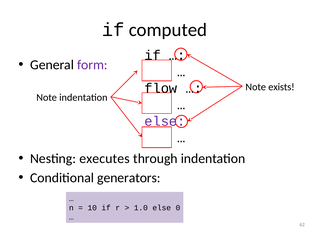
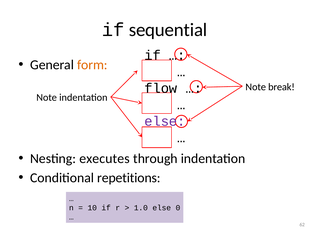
computed: computed -> sequential (168, 30)
form colour: purple -> orange (92, 65)
exists: exists -> break (281, 87)
generators: generators -> repetitions (129, 178)
